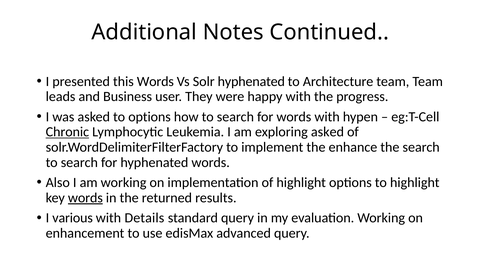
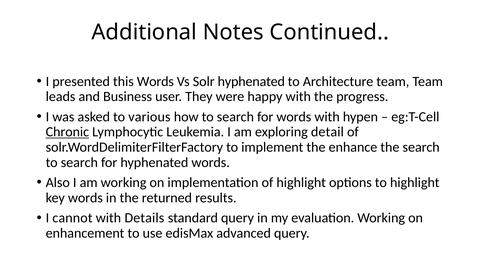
to options: options -> various (149, 117)
exploring asked: asked -> detail (327, 132)
words underline: present -> none (85, 197)
various: various -> cannot (72, 218)
